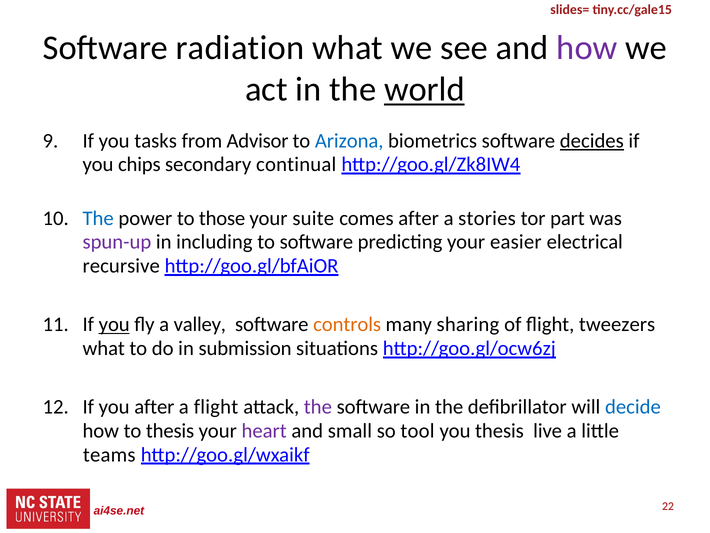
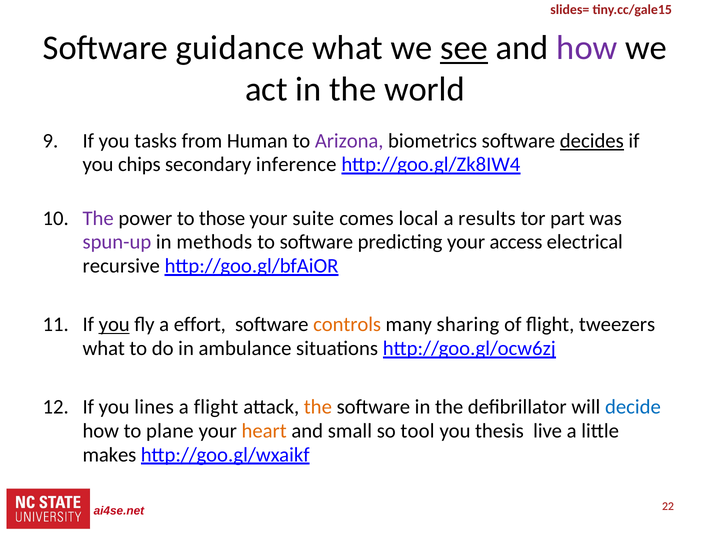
radiation: radiation -> guidance (240, 48)
see underline: none -> present (464, 48)
world underline: present -> none (424, 89)
Advisor: Advisor -> Human (257, 141)
Arizona colour: blue -> purple (349, 141)
continual: continual -> inference (296, 164)
The colour: blue -> purple (98, 218)
comes after: after -> local (419, 218)
stories: stories -> results (487, 218)
including: including -> methods (214, 242)
easier: easier -> access (516, 242)
valley: valley -> effort (200, 324)
submission: submission -> ambulance (245, 348)
you after: after -> lines (154, 407)
the colour: purple -> orange (318, 407)
to thesis: thesis -> plane (170, 430)
heart colour: purple -> orange (264, 430)
teams: teams -> makes (109, 454)
